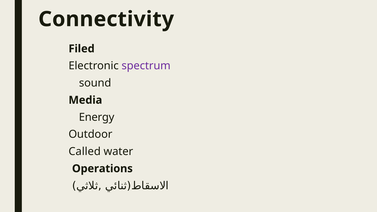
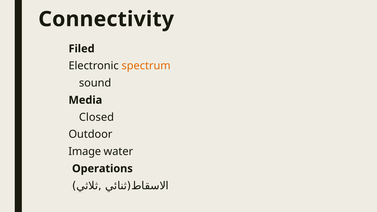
spectrum colour: purple -> orange (146, 66)
Energy: Energy -> Closed (96, 117)
Called: Called -> Image (85, 152)
